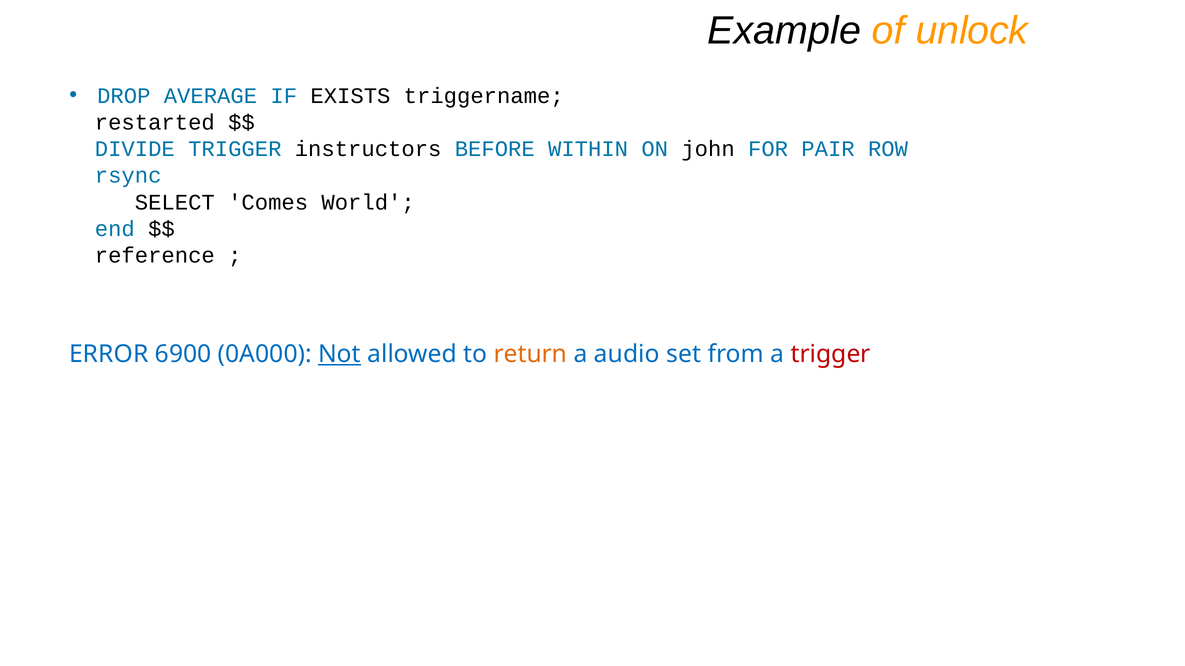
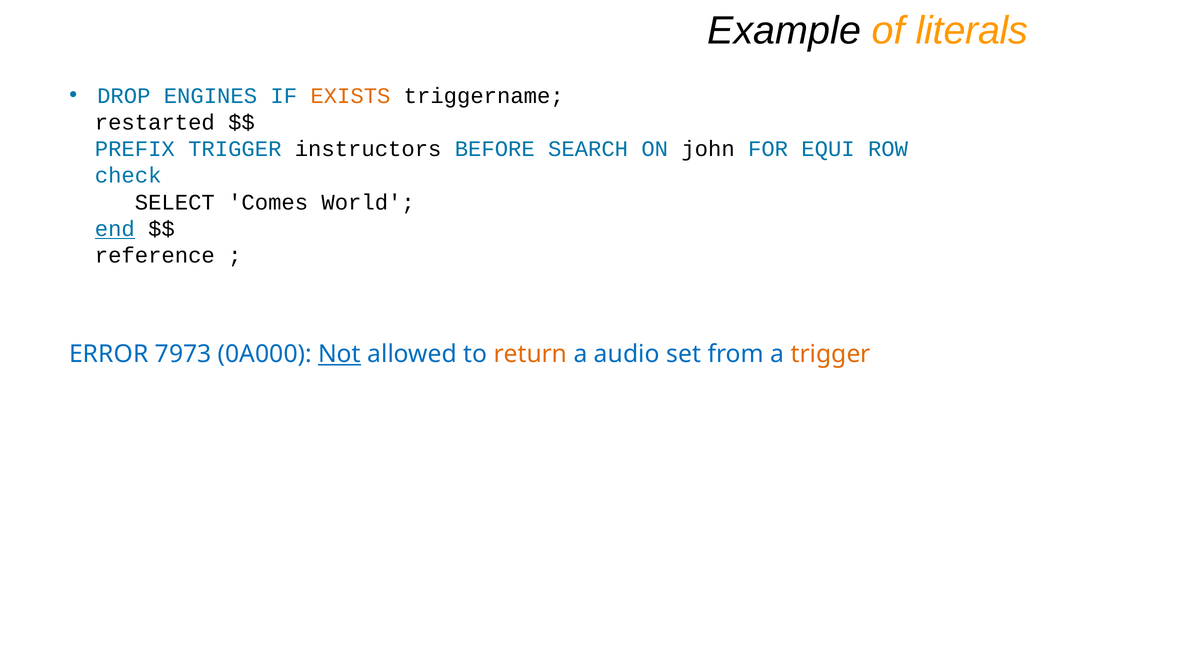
unlock: unlock -> literals (972, 31)
AVERAGE: AVERAGE -> ENGINES (210, 96)
EXISTS colour: black -> orange (350, 96)
DIVIDE: DIVIDE -> PREFIX (135, 149)
WITHIN: WITHIN -> SEARCH (588, 149)
PAIR: PAIR -> EQUI (828, 149)
rsync: rsync -> check (128, 176)
end underline: none -> present (115, 229)
6900: 6900 -> 7973 (183, 354)
trigger colour: red -> orange (831, 354)
